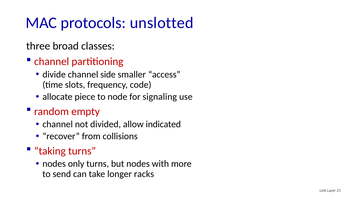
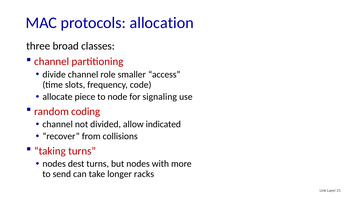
unslotted: unslotted -> allocation (162, 23)
side: side -> role (108, 74)
empty: empty -> coding (86, 111)
only: only -> dest (76, 164)
